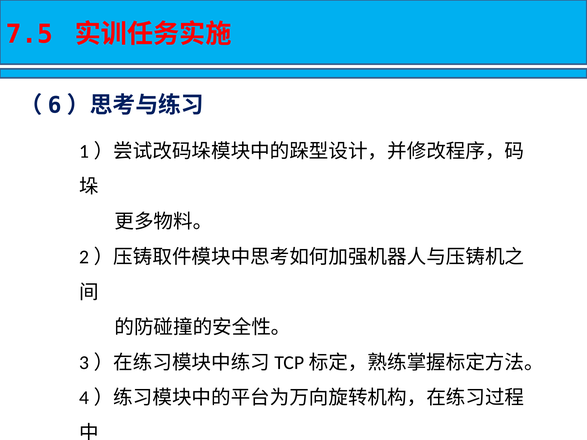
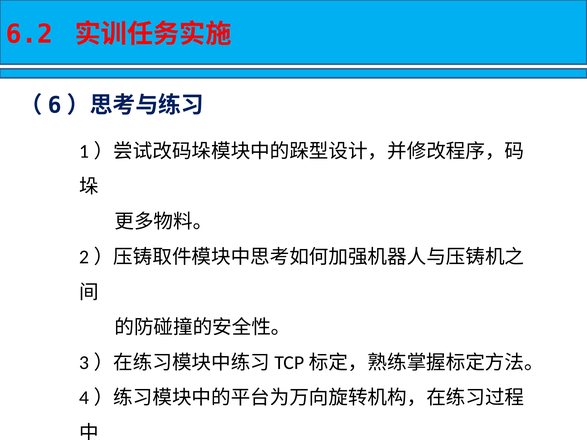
7.5: 7.5 -> 6.2 (29, 34)
